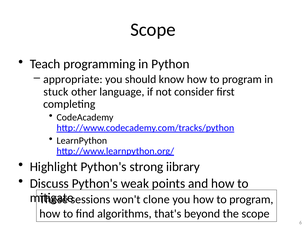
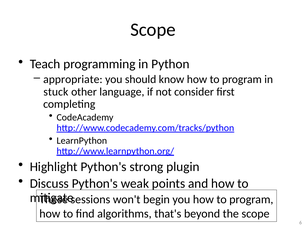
iibrary: iibrary -> plugin (183, 166)
clone: clone -> begin (156, 199)
